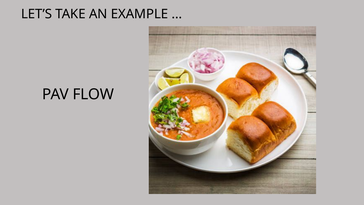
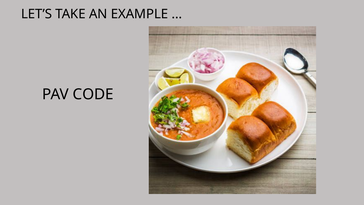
FLOW: FLOW -> CODE (93, 94)
